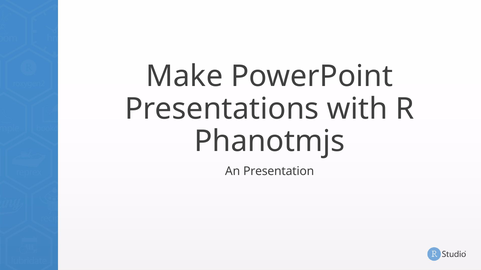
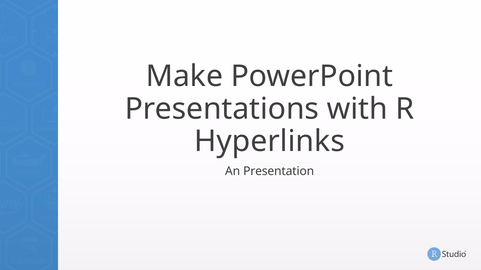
Phanotmjs: Phanotmjs -> Hyperlinks (269, 141)
